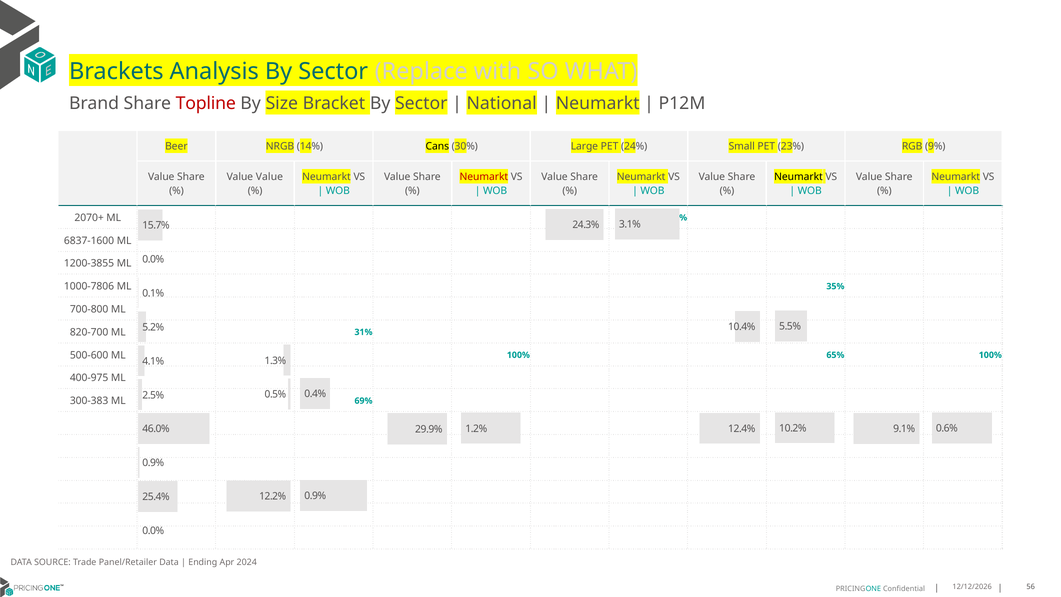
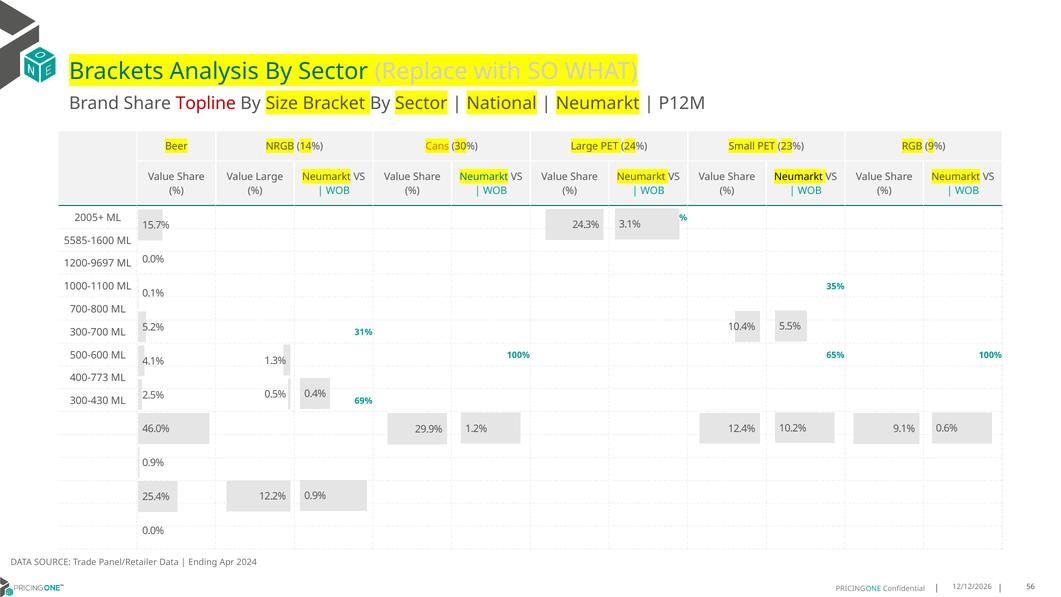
Cans colour: black -> orange (437, 146)
Value Value: Value -> Large (269, 177)
Neumarkt colour: red -> blue (484, 177)
2070+: 2070+ -> 2005+ (89, 218)
6837-1600: 6837-1600 -> 5585-1600 (89, 241)
1200-3855: 1200-3855 -> 1200-9697 (89, 264)
1000-7806: 1000-7806 -> 1000-1100 (89, 286)
820-700: 820-700 -> 300-700 (89, 332)
400-975: 400-975 -> 400-773 (89, 378)
300-383: 300-383 -> 300-430 (89, 401)
